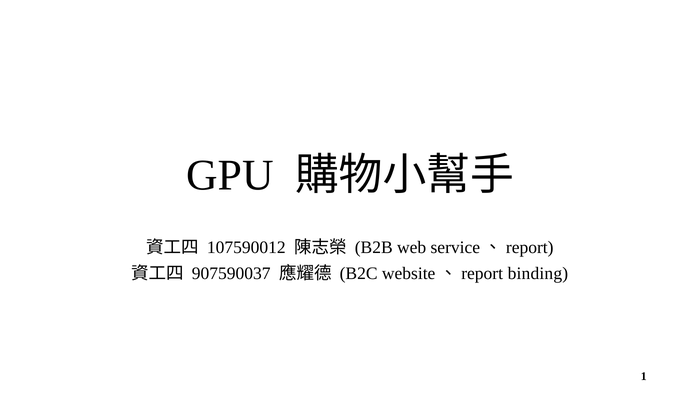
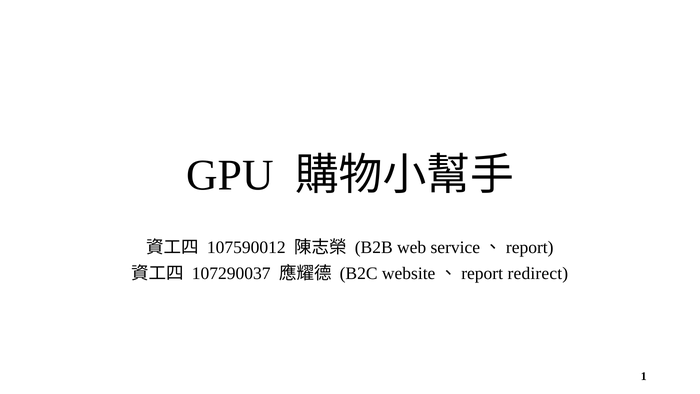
907590037: 907590037 -> 107290037 (231, 273)
binding: binding -> redirect (538, 273)
